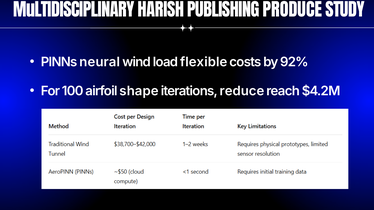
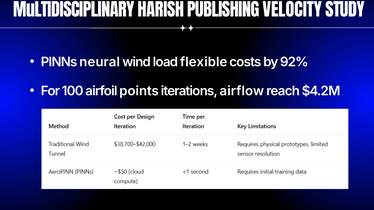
PRODUCE: PRODUCE -> VELOCITY (292, 11)
shape: shape -> points (139, 91)
reduce: reduce -> airflow (242, 91)
